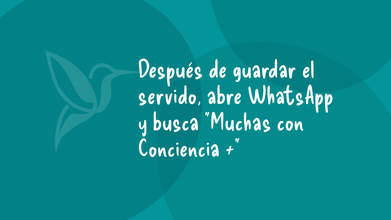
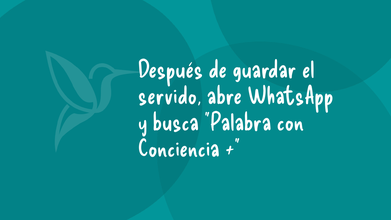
Muchas: Muchas -> Palabra (238, 122)
